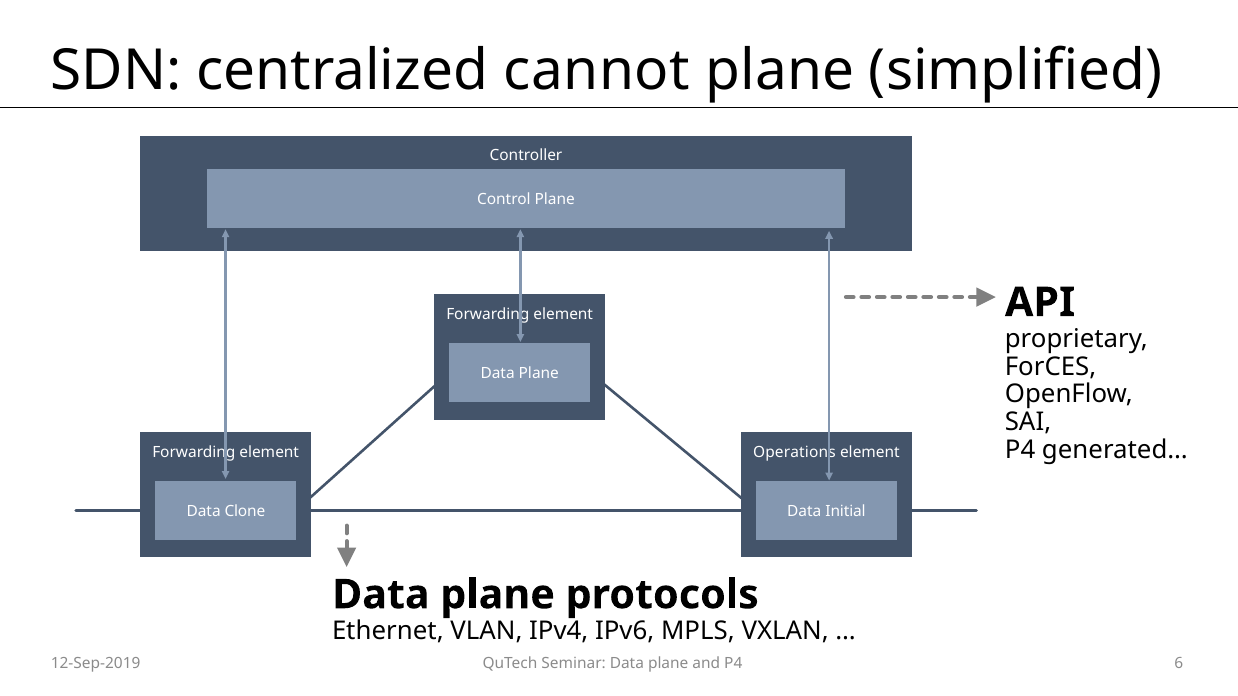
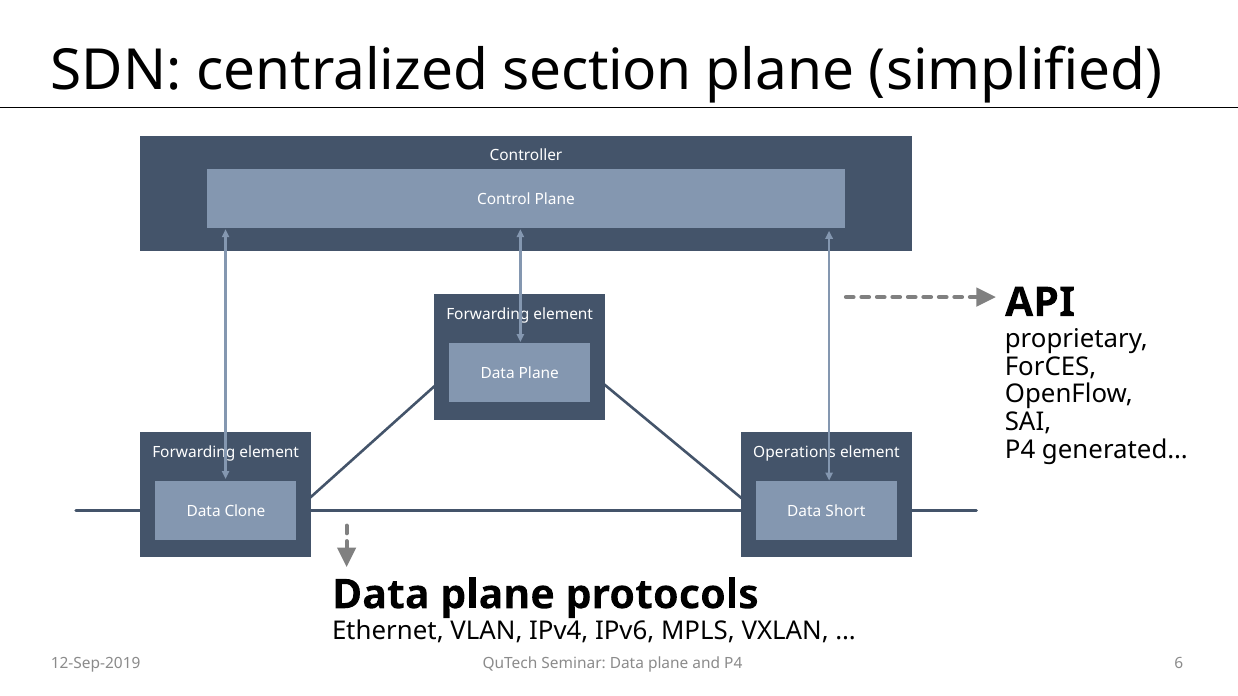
cannot: cannot -> section (597, 71)
Initial: Initial -> Short (845, 512)
